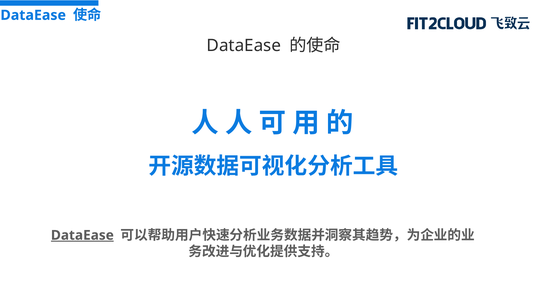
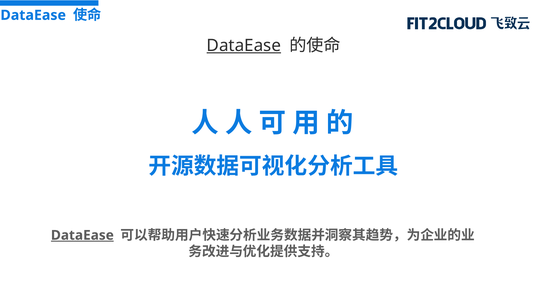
DataEase underline: none -> present (244, 46)
